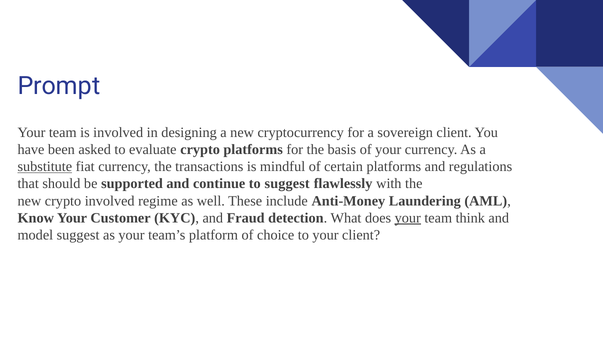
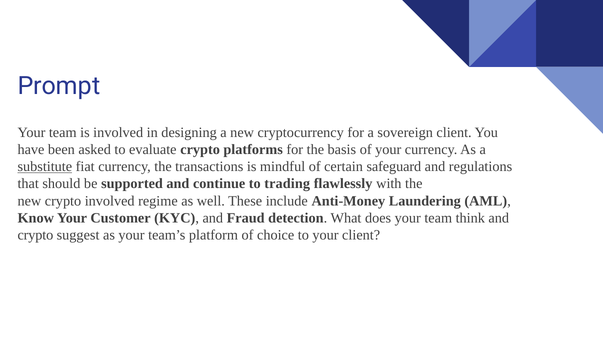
certain platforms: platforms -> safeguard (394, 167)
to suggest: suggest -> trading (287, 184)
your underline: present -> none (408, 218)
model: model -> crypto (35, 235)
